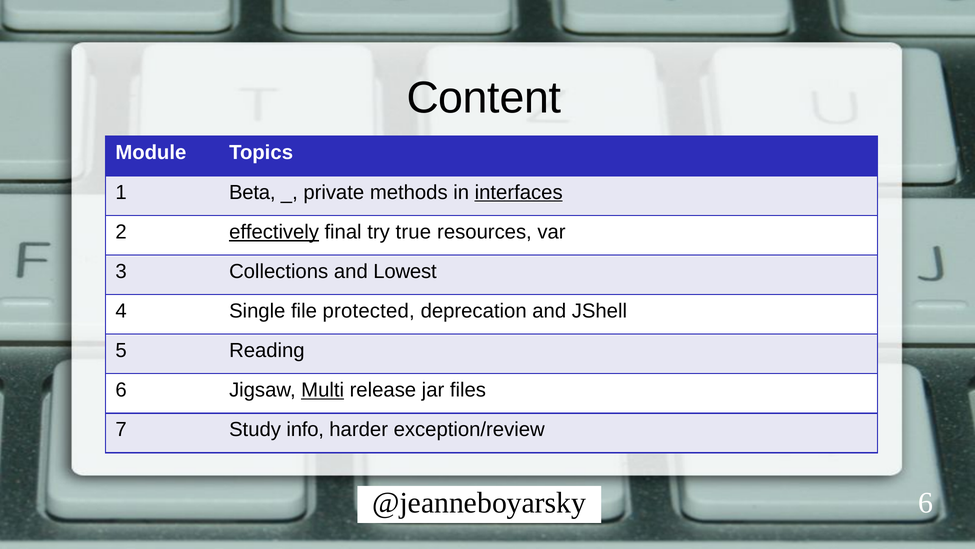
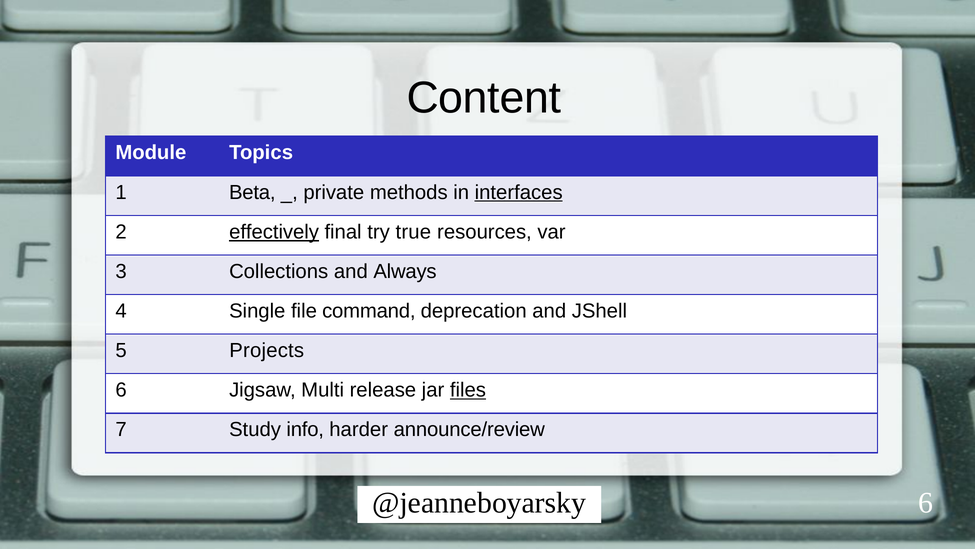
Lowest: Lowest -> Always (405, 271)
protected: protected -> command (369, 311)
Reading: Reading -> Projects (267, 350)
Multi underline: present -> none (323, 390)
files underline: none -> present (468, 390)
exception/review: exception/review -> announce/review (469, 429)
